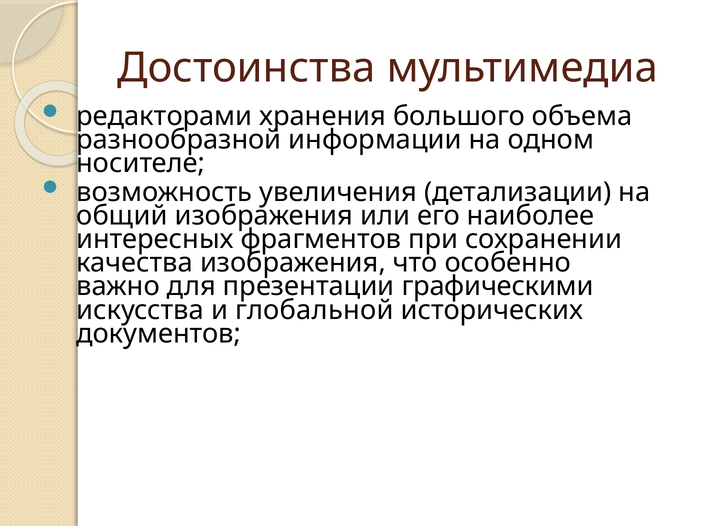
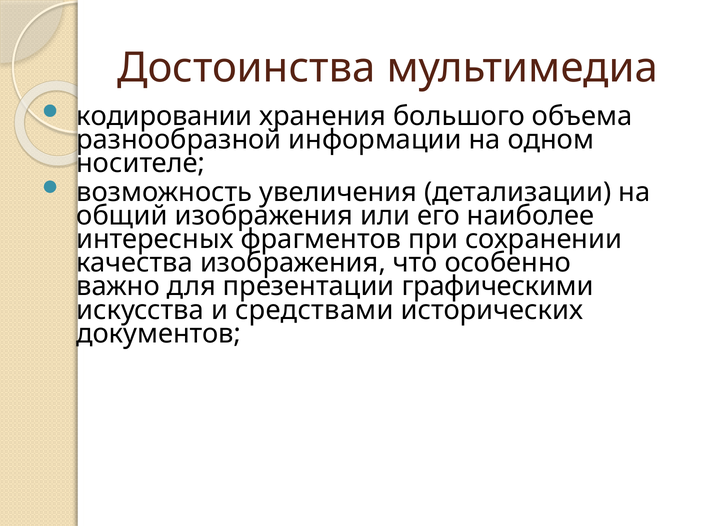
редакторами: редакторами -> кодировании (164, 116)
глобальной: глобальной -> средствами (314, 310)
